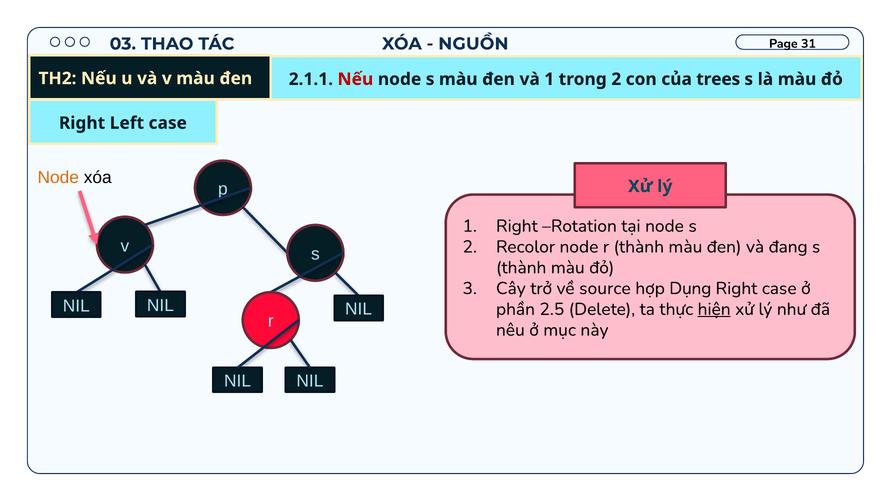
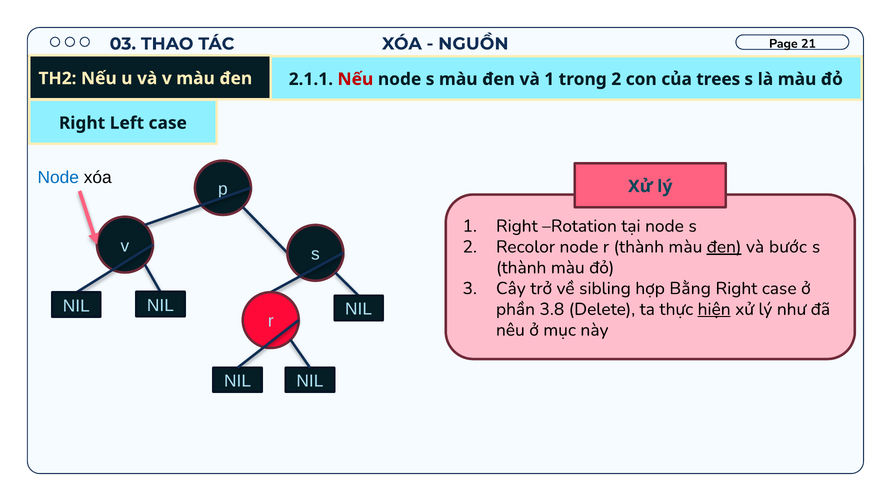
31: 31 -> 21 (808, 44)
Node colour: orange -> blue (58, 177)
đen underline: none -> present (724, 247)
đang: đang -> bước (788, 247)
source: source -> sibling (605, 288)
Dụng: Dụng -> Bằng (690, 288)
2.5: 2.5 -> 3.8 (552, 309)
